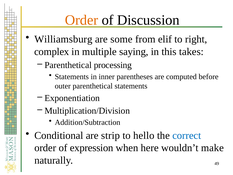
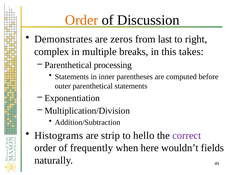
Williamsburg: Williamsburg -> Demonstrates (63, 39)
some: some -> zeros (121, 39)
elif: elif -> last (165, 39)
saying: saying -> breaks (134, 52)
Conditional: Conditional -> Histograms (59, 135)
correct colour: blue -> purple (187, 135)
expression: expression -> frequently (92, 148)
make: make -> fields (212, 148)
